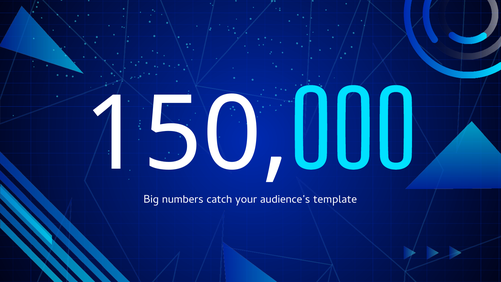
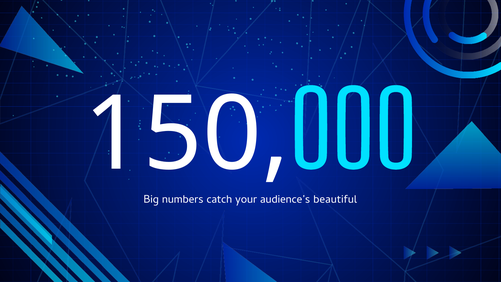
template: template -> beautiful (335, 199)
